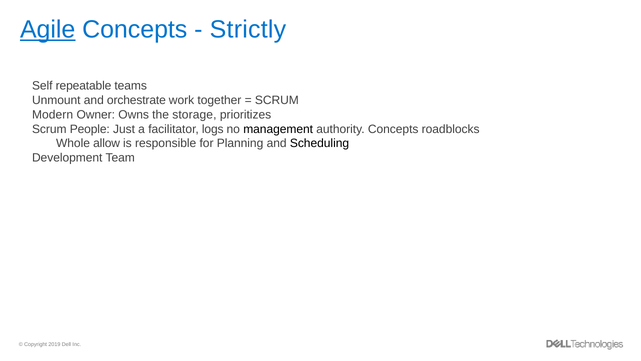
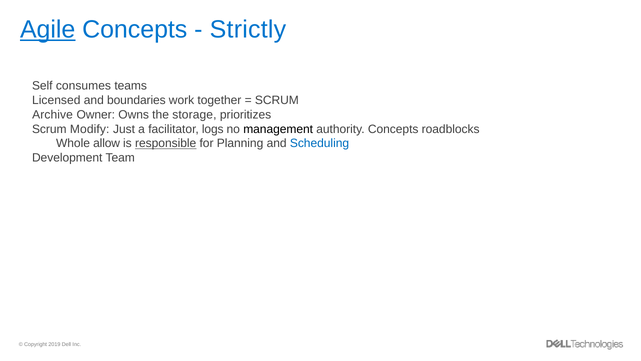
repeatable: repeatable -> consumes (83, 86)
Unmount: Unmount -> Licensed (56, 100)
orchestrate: orchestrate -> boundaries (136, 100)
Modern: Modern -> Archive (53, 115)
People: People -> Modify (90, 129)
responsible underline: none -> present (166, 143)
Scheduling colour: black -> blue (320, 143)
